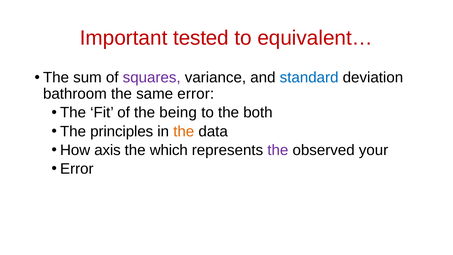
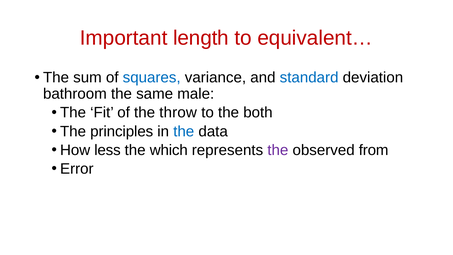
tested: tested -> length (201, 38)
squares colour: purple -> blue (152, 78)
same error: error -> male (196, 94)
being: being -> throw (178, 113)
the colour: orange -> blue (184, 131)
axis: axis -> less (107, 150)
your: your -> from (374, 150)
